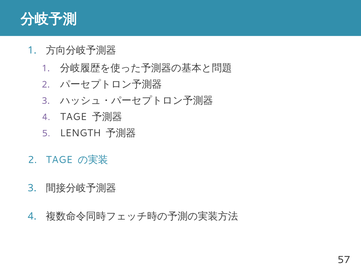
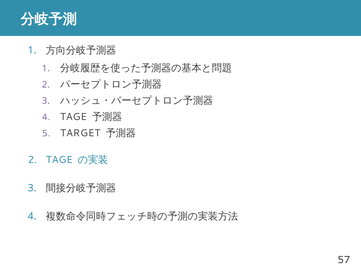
LENGTH: LENGTH -> TARGET (80, 133)
